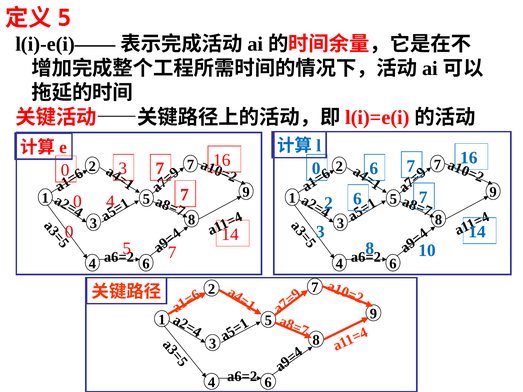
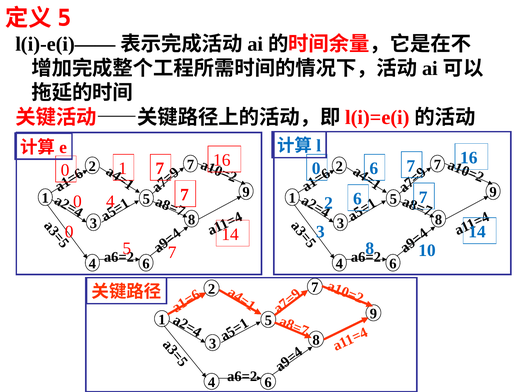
0 3: 3 -> 1 (123, 169)
